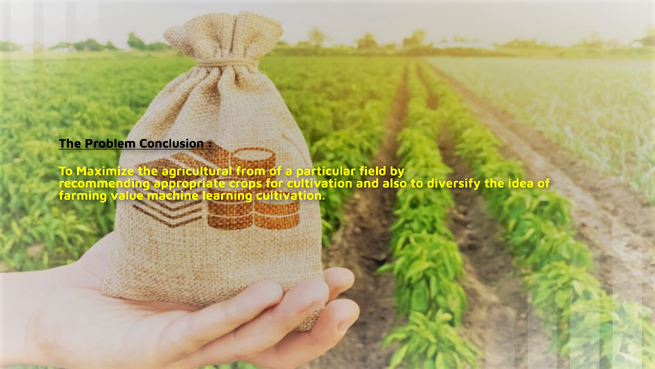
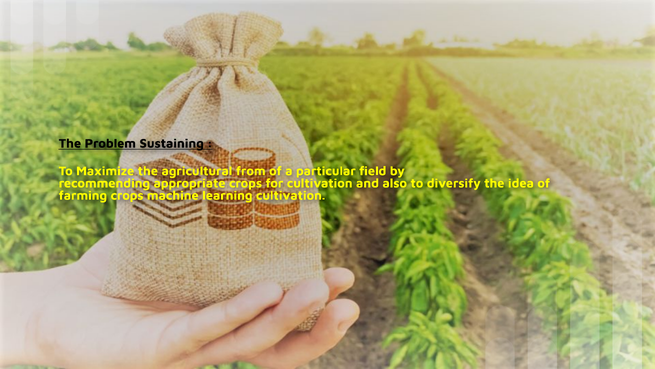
Conclusion: Conclusion -> Sustaining (172, 143)
farming value: value -> crops (127, 195)
